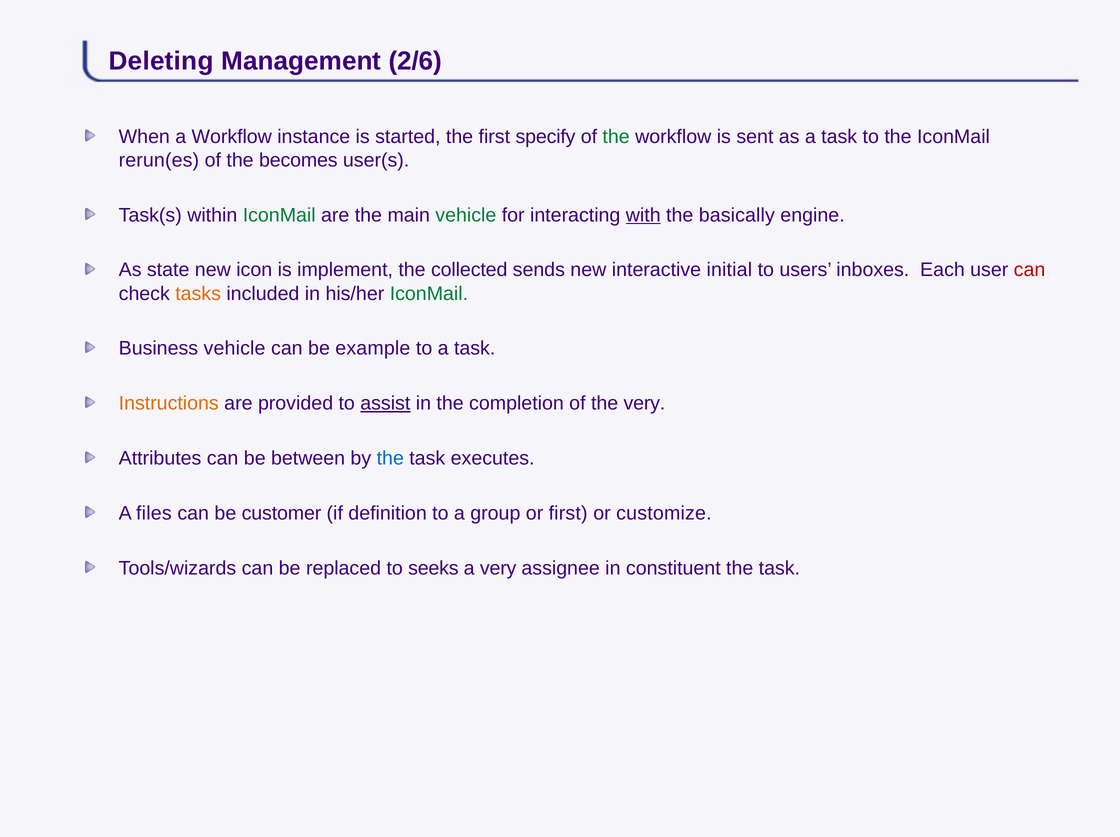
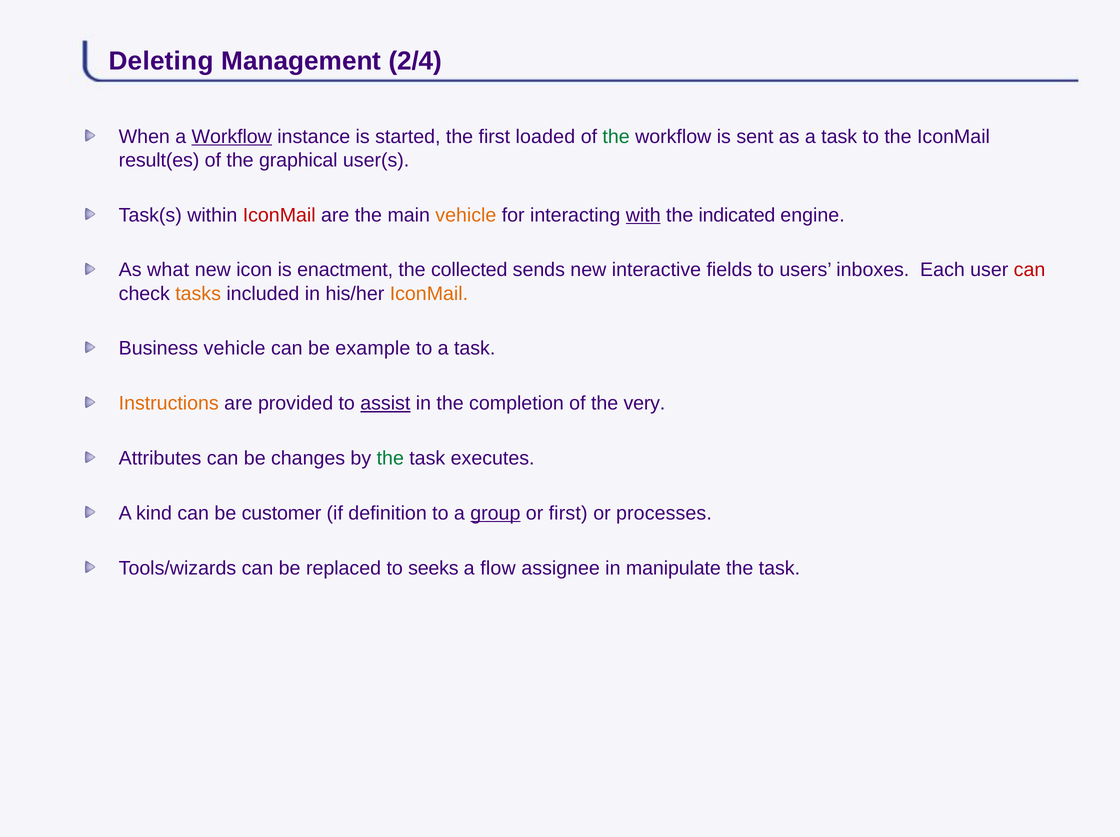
2/6: 2/6 -> 2/4 (415, 61)
Workflow underline: none -> present (232, 137)
specify: specify -> loaded (545, 137)
rerun(es: rerun(es -> result(es (159, 160)
becomes: becomes -> graphical (298, 160)
IconMail colour: green -> red (279, 215)
vehicle colour: green -> orange (466, 215)
basically: basically -> indicated (737, 215)
state: state -> what (168, 270)
implement: implement -> enactment (345, 270)
initial: initial -> fields (729, 270)
IconMail colour: green -> orange (429, 293)
between: between -> changes (308, 458)
the colour: blue -> green (390, 458)
files: files -> kind (154, 513)
group underline: none -> present (495, 513)
customize: customize -> processes (664, 513)
a very: very -> flow (498, 568)
constituent: constituent -> manipulate (673, 568)
